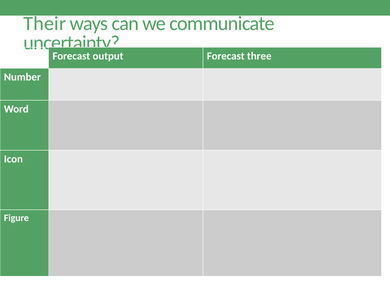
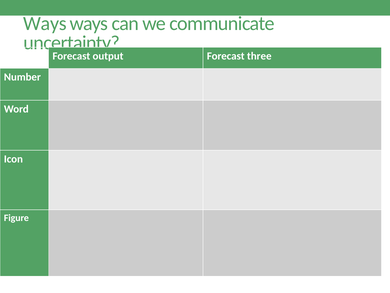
Their: Their -> Ways (45, 23)
